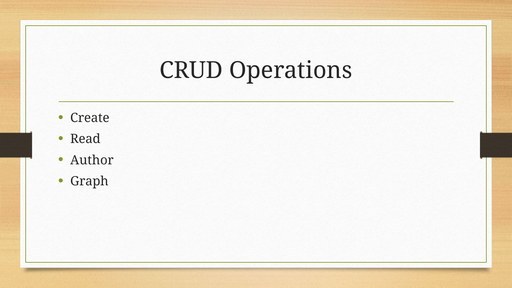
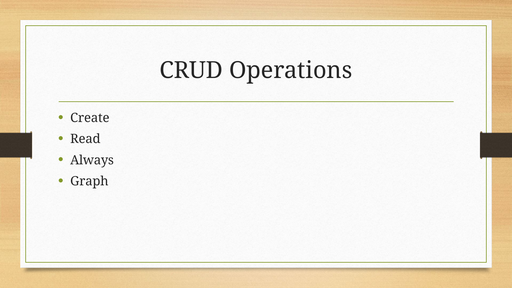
Author: Author -> Always (92, 160)
